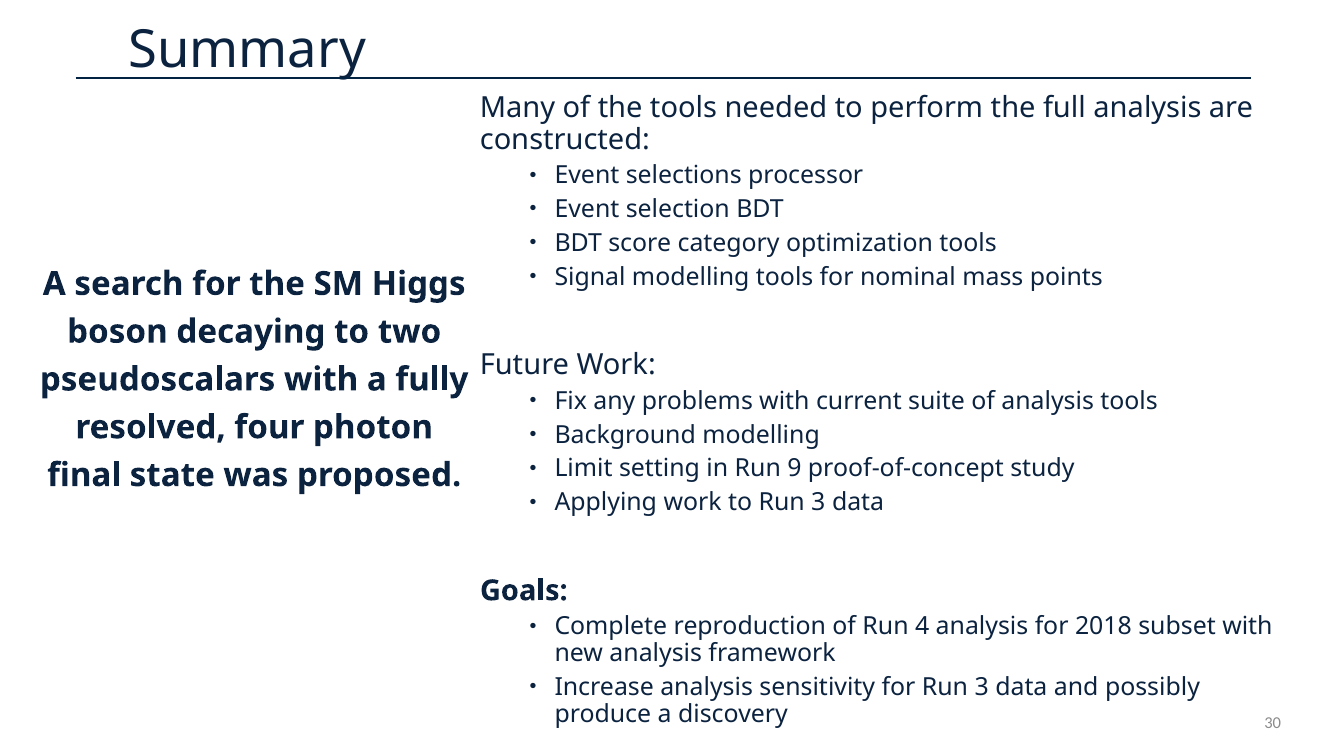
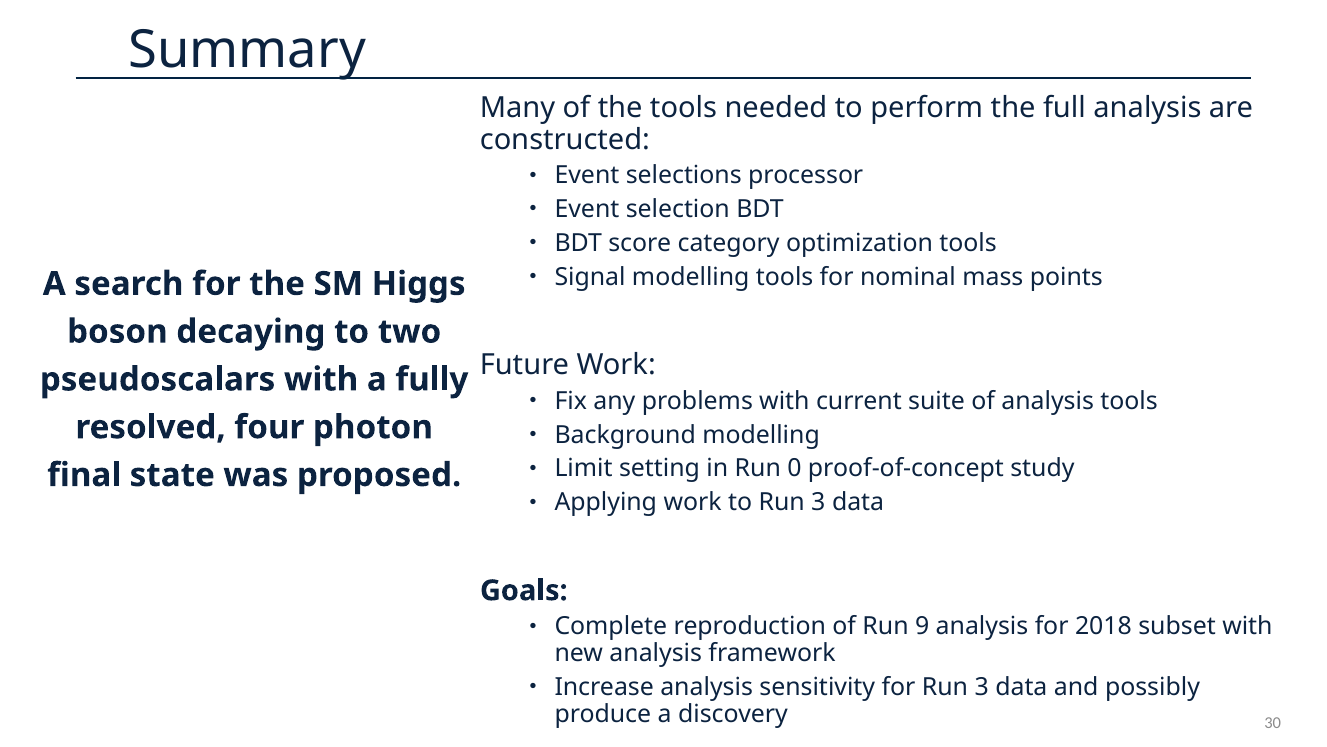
9: 9 -> 0 (794, 468)
4: 4 -> 9 (922, 626)
